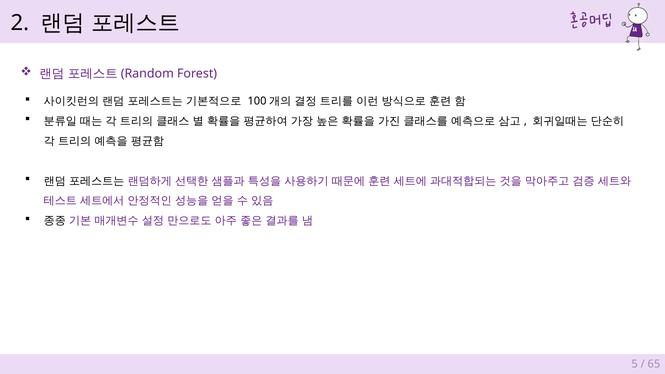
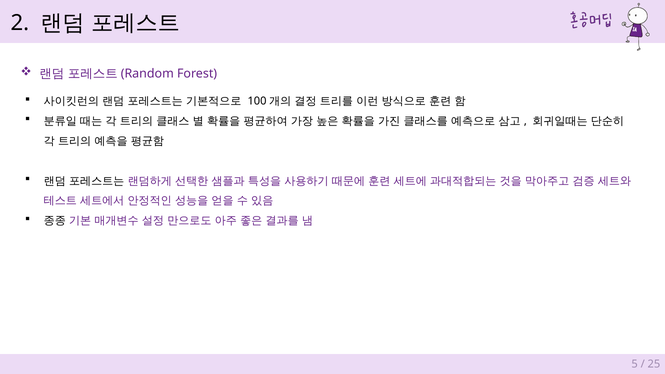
65: 65 -> 25 (654, 364)
